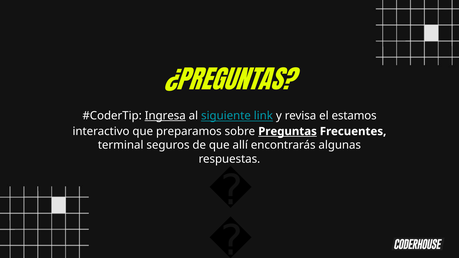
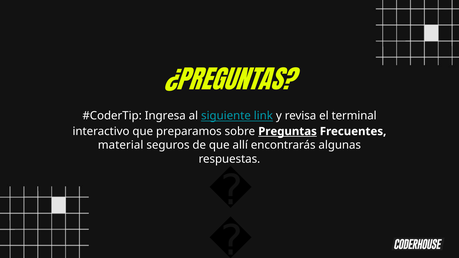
Ingresa underline: present -> none (165, 116)
estamos: estamos -> terminal (354, 116)
terminal: terminal -> material (121, 145)
